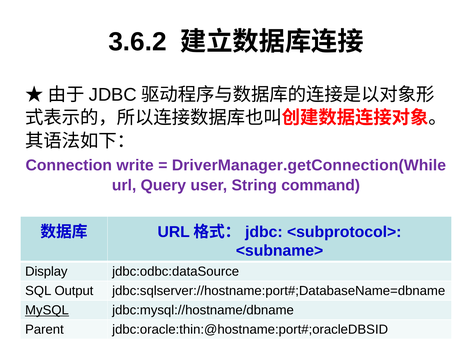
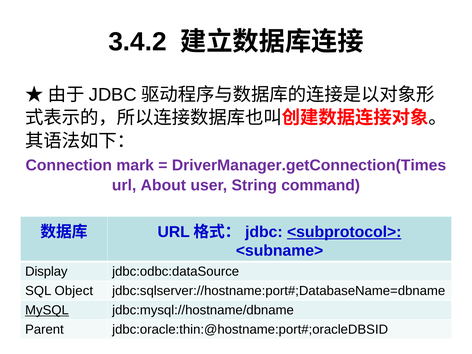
3.6.2: 3.6.2 -> 3.4.2 (138, 42)
write: write -> mark (135, 165)
DriverManager.getConnection(While: DriverManager.getConnection(While -> DriverManager.getConnection(Times (309, 165)
Query: Query -> About (163, 185)
<subprotocol> underline: none -> present (344, 232)
Output: Output -> Object (74, 291)
